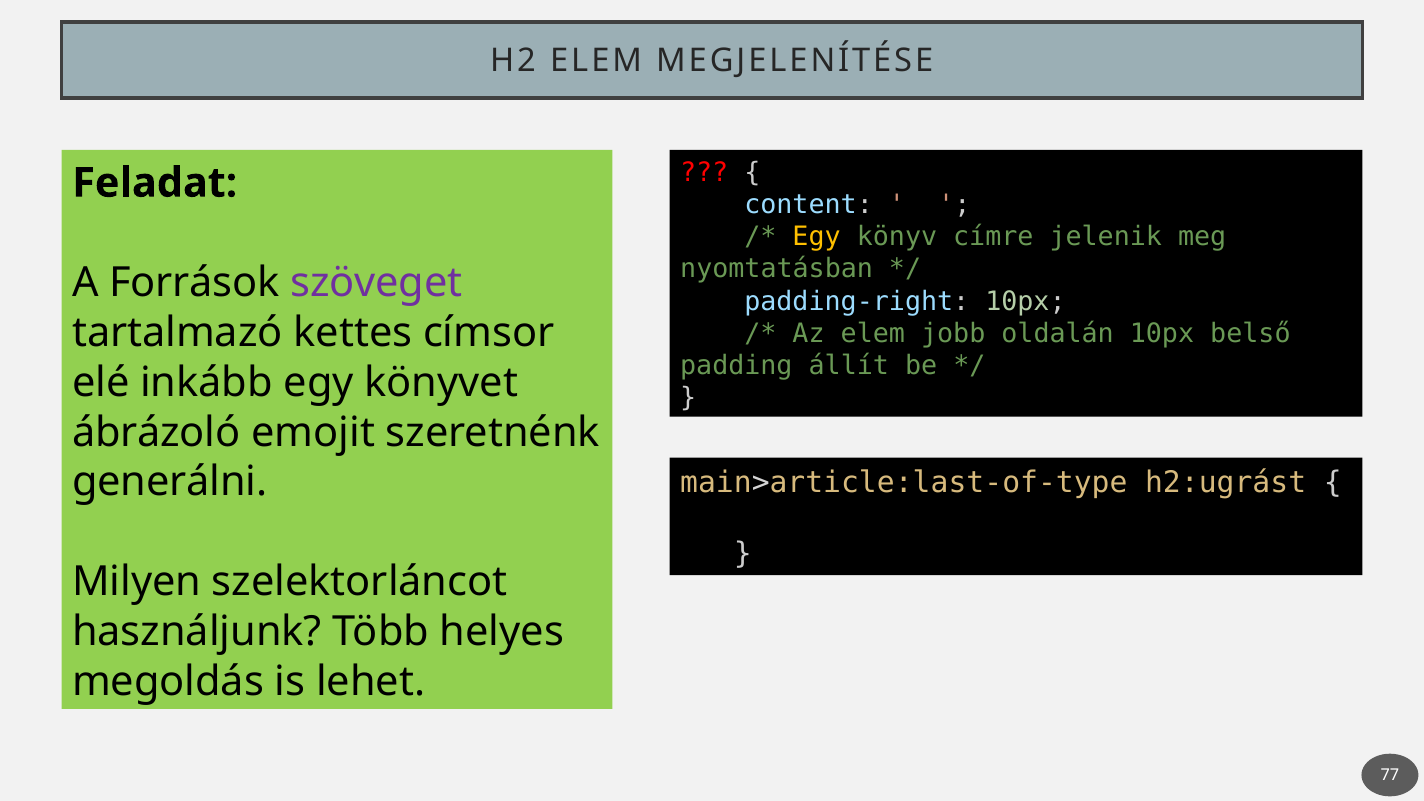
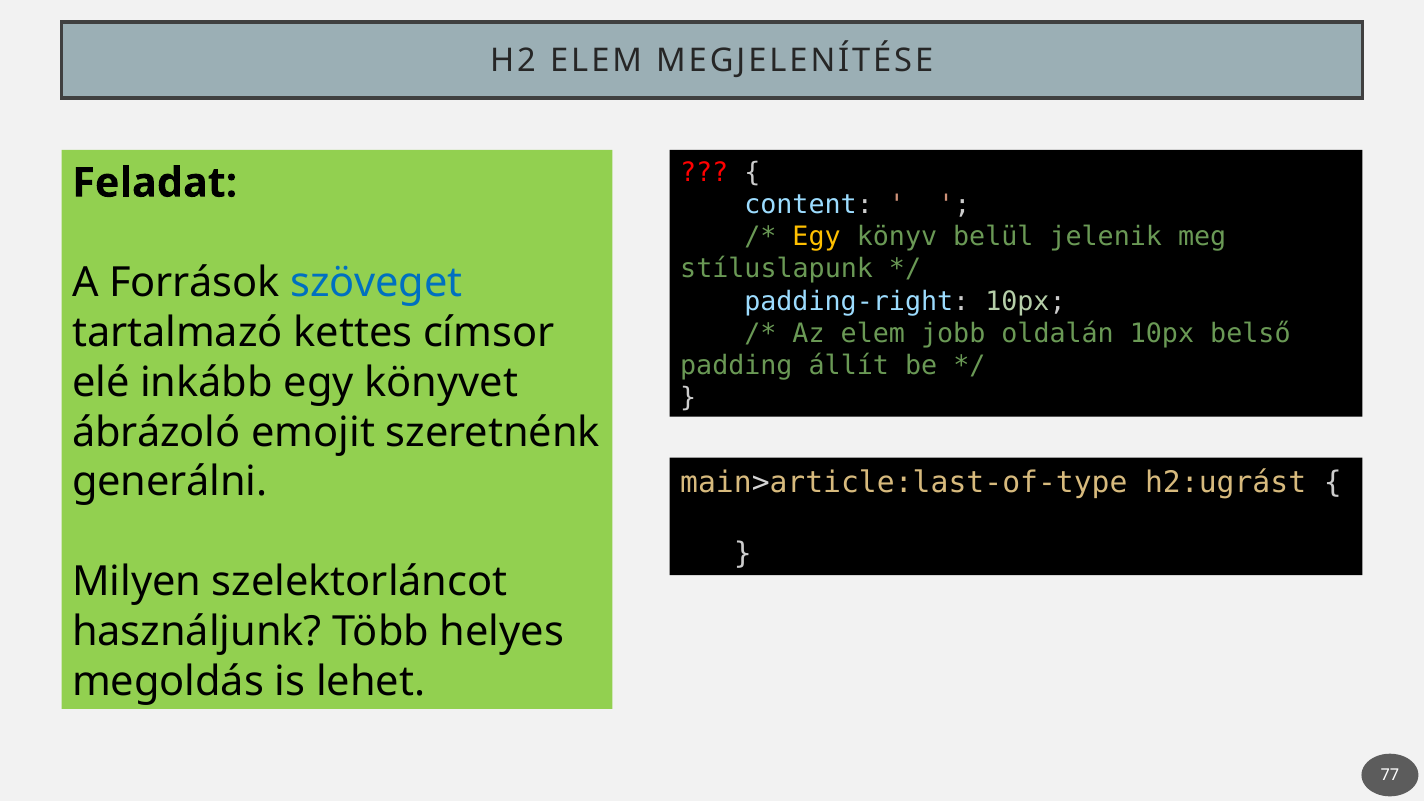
címre: címre -> belül (993, 237)
nyomtatásban: nyomtatásban -> stíluslapunk (777, 269)
szöveget colour: purple -> blue (376, 283)
